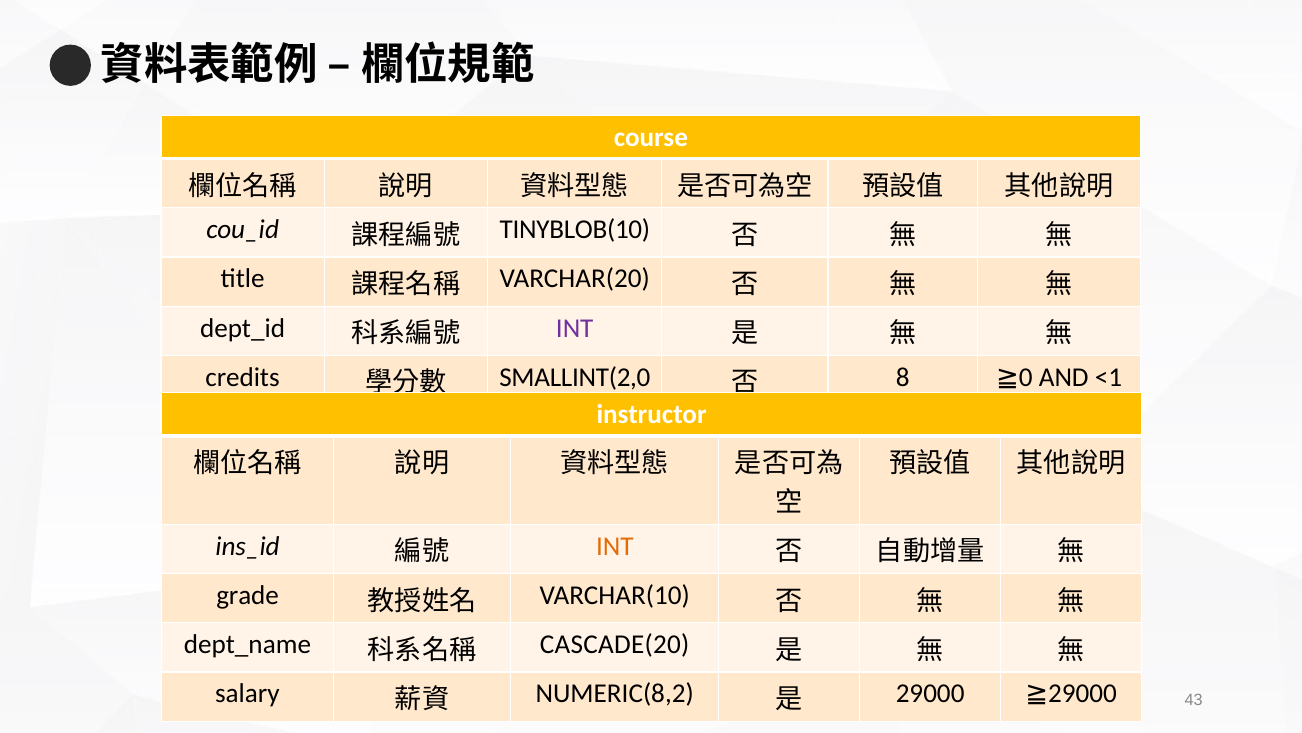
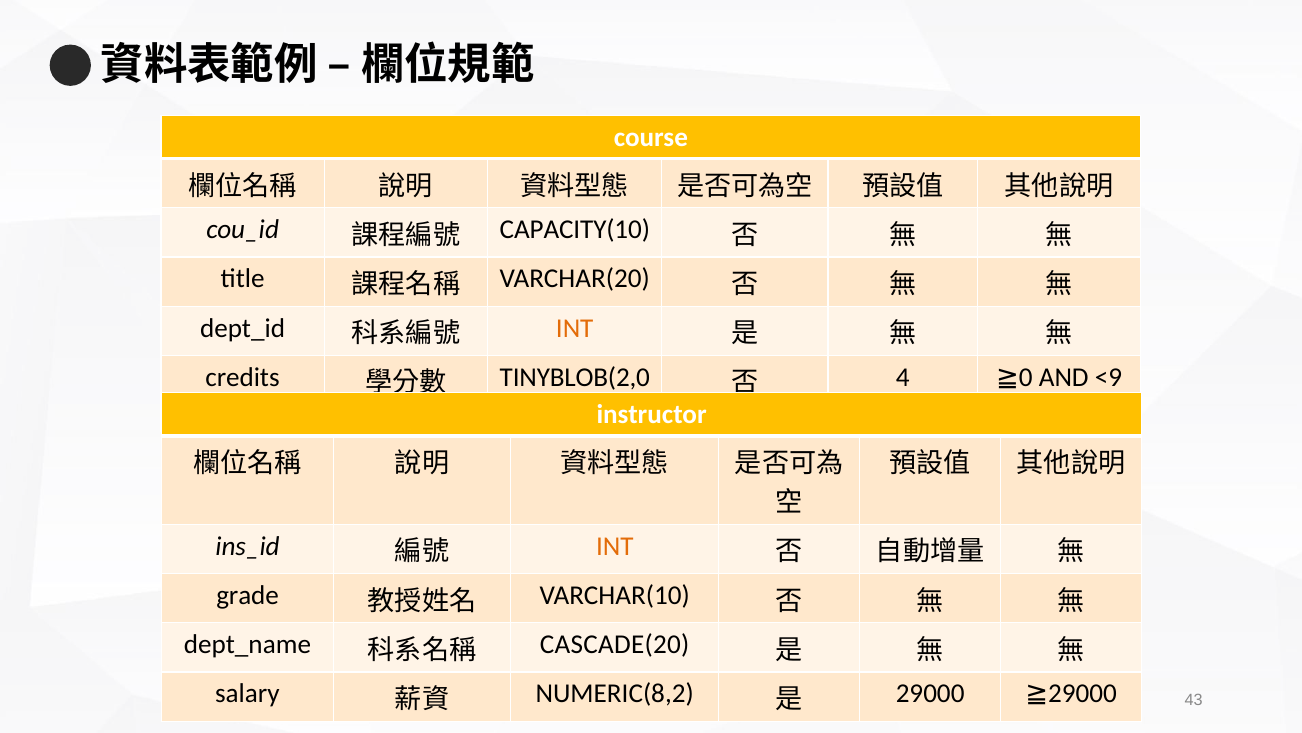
TINYBLOB(10: TINYBLOB(10 -> CAPACITY(10 (575, 229)
INT colour: purple -> orange (575, 328)
SMALLINT(2,0: SMALLINT(2,0 -> TINYBLOB(2,0 (575, 377)
8: 8 -> 4 (903, 377)
<1: <1 -> <9 (1109, 377)
